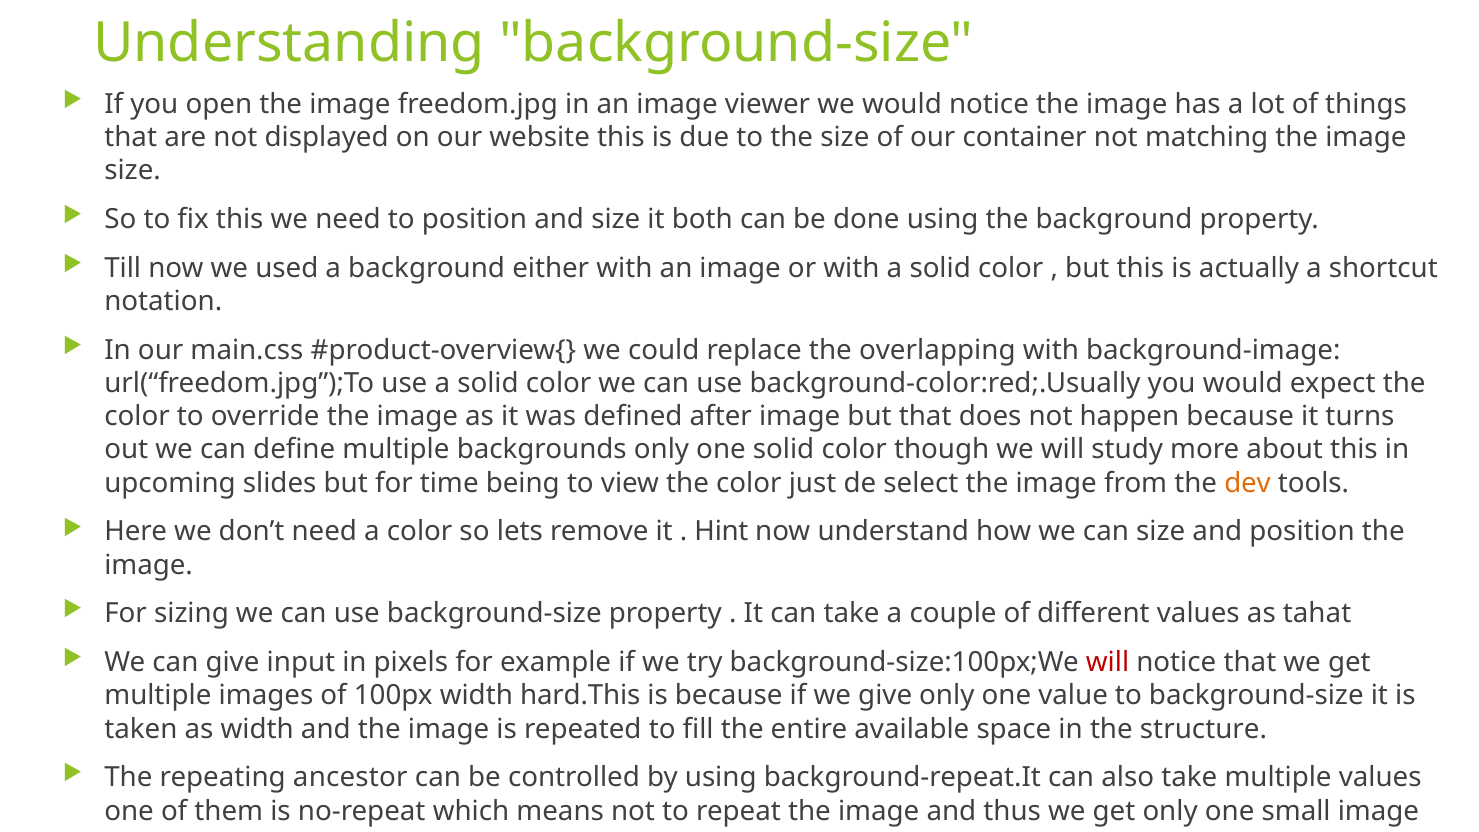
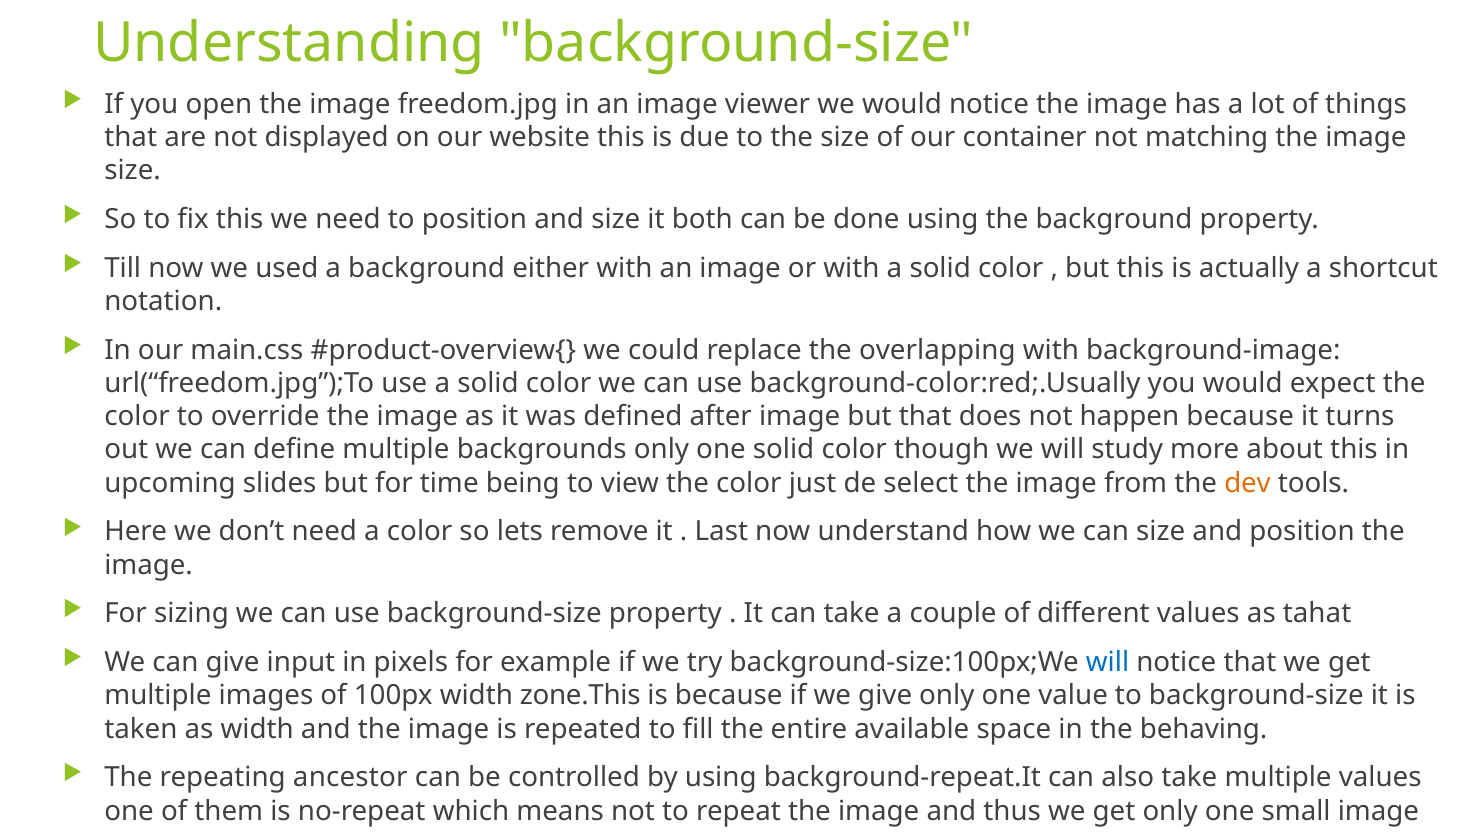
Hint: Hint -> Last (721, 532)
will colour: red -> blue (1108, 662)
hard.This: hard.This -> zone.This (580, 696)
structure: structure -> behaving (1204, 729)
